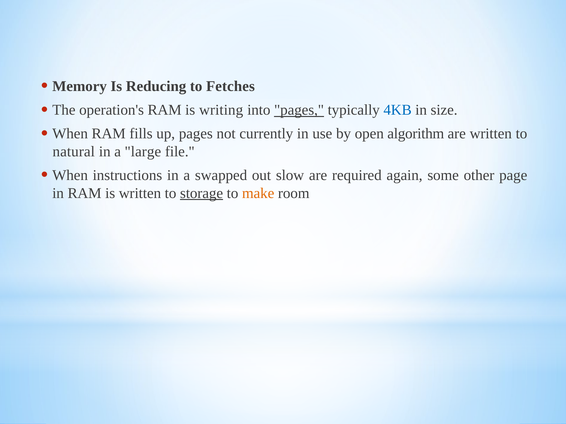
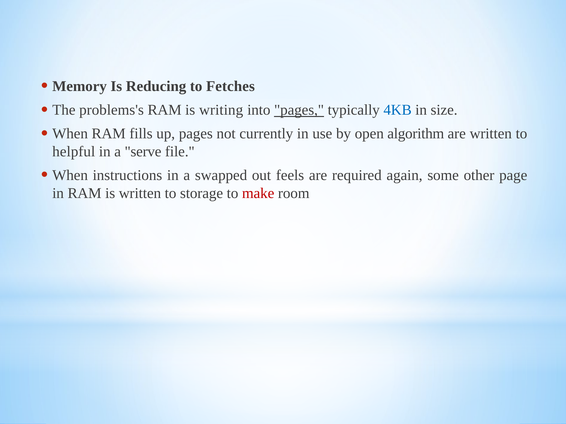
operation's: operation's -> problems's (112, 110)
natural: natural -> helpful (74, 152)
large: large -> serve (143, 152)
slow: slow -> feels (290, 176)
storage underline: present -> none (202, 193)
make colour: orange -> red (258, 193)
